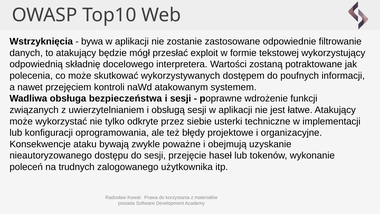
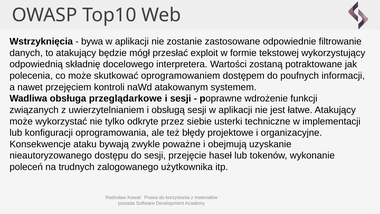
wykorzystywanych: wykorzystywanych -> oprogramowaniem (181, 76)
bezpieczeństwa: bezpieczeństwa -> przeglądarkowe (125, 98)
